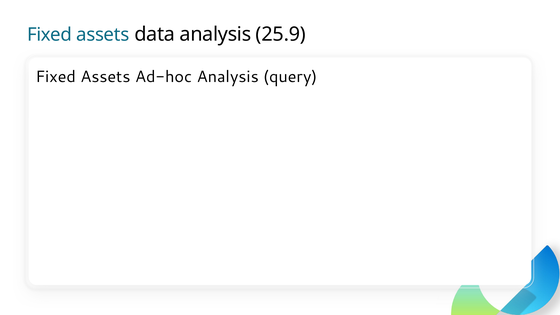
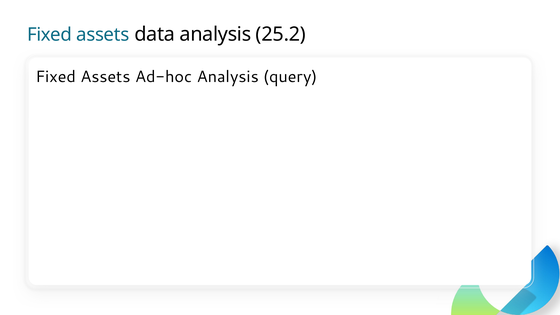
25.9: 25.9 -> 25.2 (281, 34)
